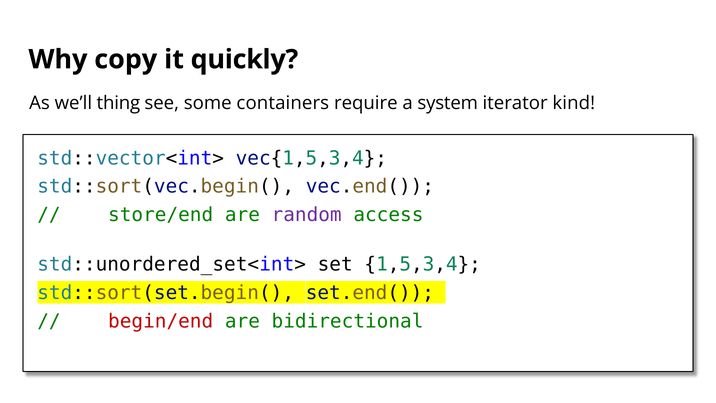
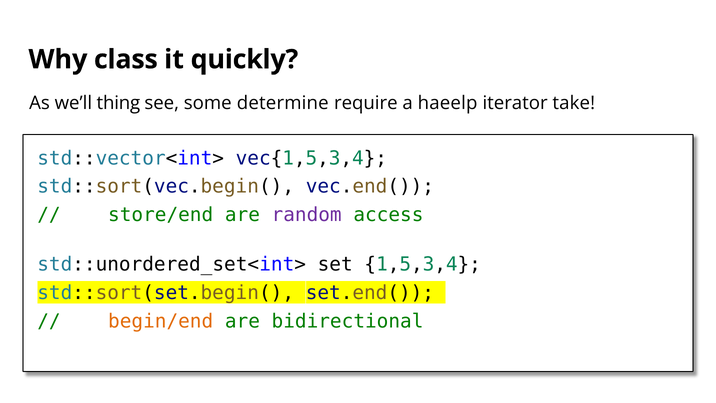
copy: copy -> class (126, 59)
containers: containers -> determine (283, 103)
system: system -> haeelp (448, 103)
kind: kind -> take (574, 103)
begin/end colour: red -> orange (161, 321)
